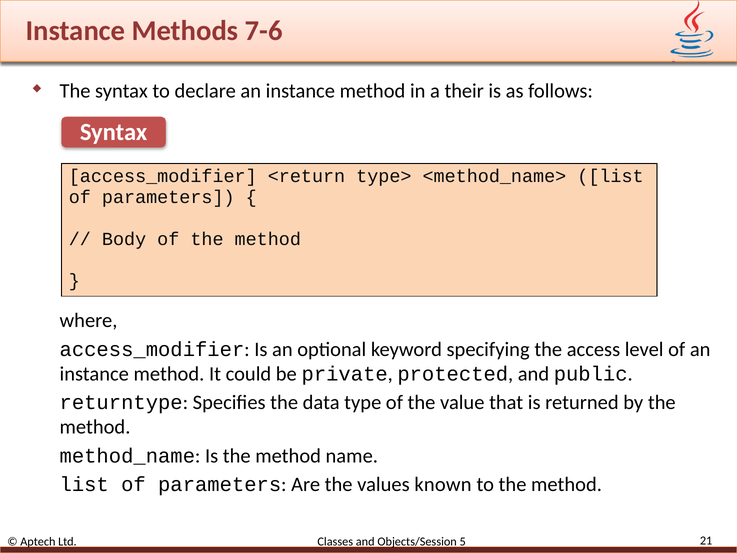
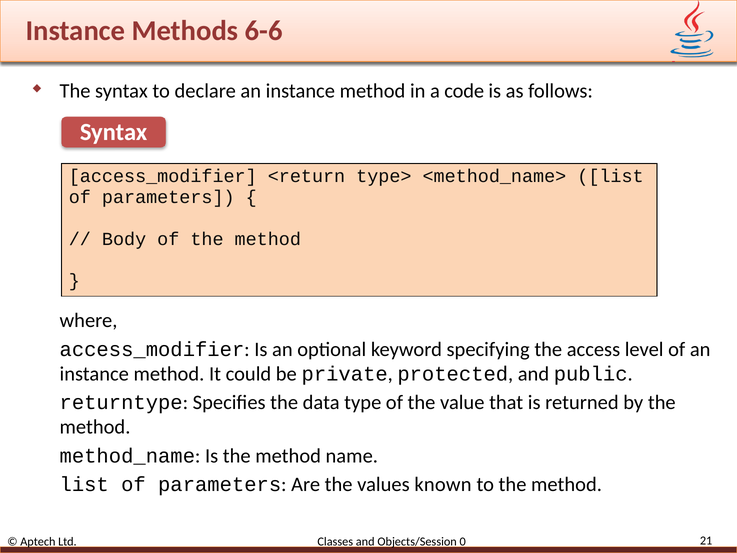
7-6: 7-6 -> 6-6 (264, 31)
their: their -> code (464, 91)
5: 5 -> 0 (463, 541)
